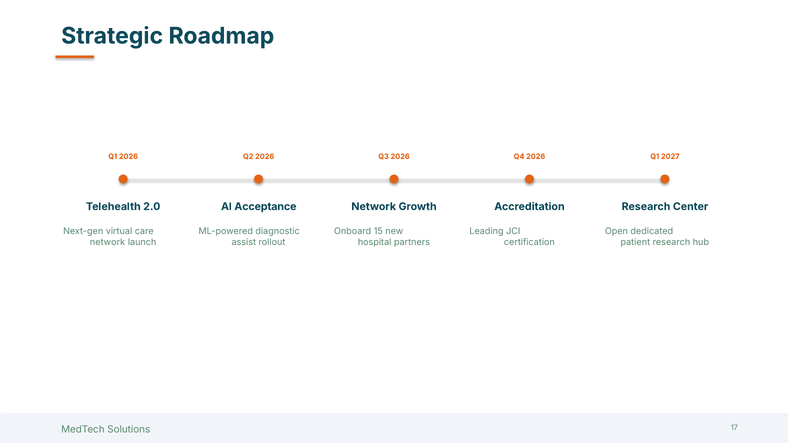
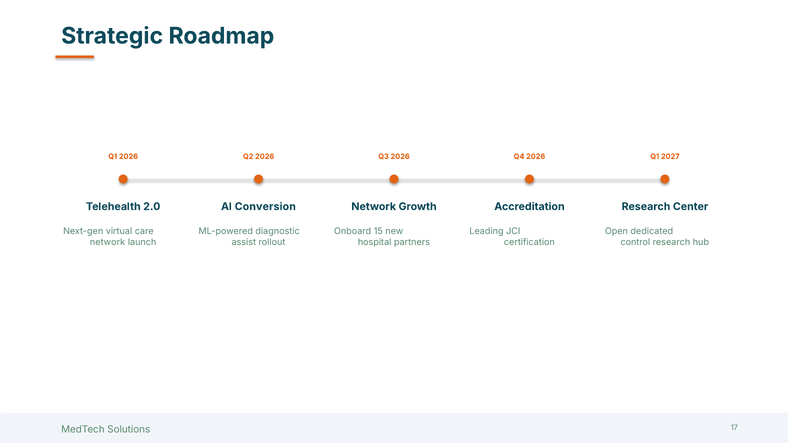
Acceptance: Acceptance -> Conversion (265, 207)
patient: patient -> control (635, 242)
